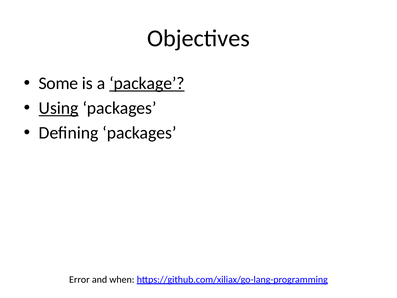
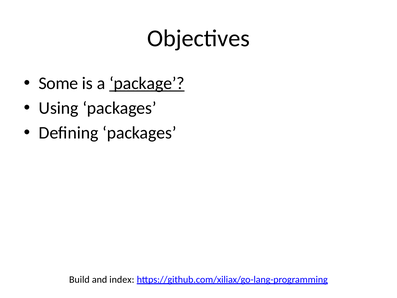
Using underline: present -> none (59, 108)
Error: Error -> Build (79, 279)
when: when -> index (122, 279)
